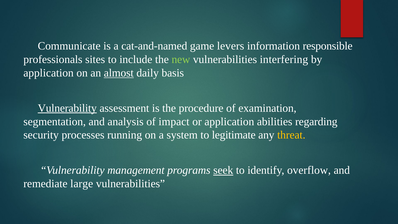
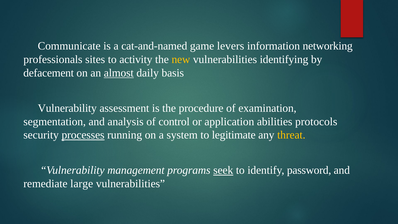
responsible: responsible -> networking (328, 46)
include: include -> activity (136, 59)
new colour: light green -> yellow (181, 59)
interfering: interfering -> identifying (284, 59)
application: application -> defacement (49, 73)
Vulnerability underline: present -> none (67, 108)
impact: impact -> control (174, 121)
regarding: regarding -> protocols (316, 121)
processes underline: none -> present (83, 135)
overflow: overflow -> password (309, 170)
